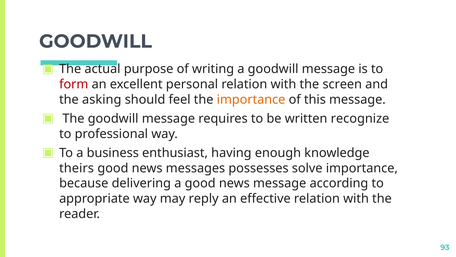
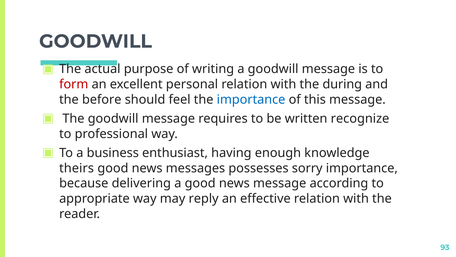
screen: screen -> during (342, 84)
asking: asking -> before (102, 99)
importance colour: orange -> blue (251, 99)
solve: solve -> sorry (307, 168)
